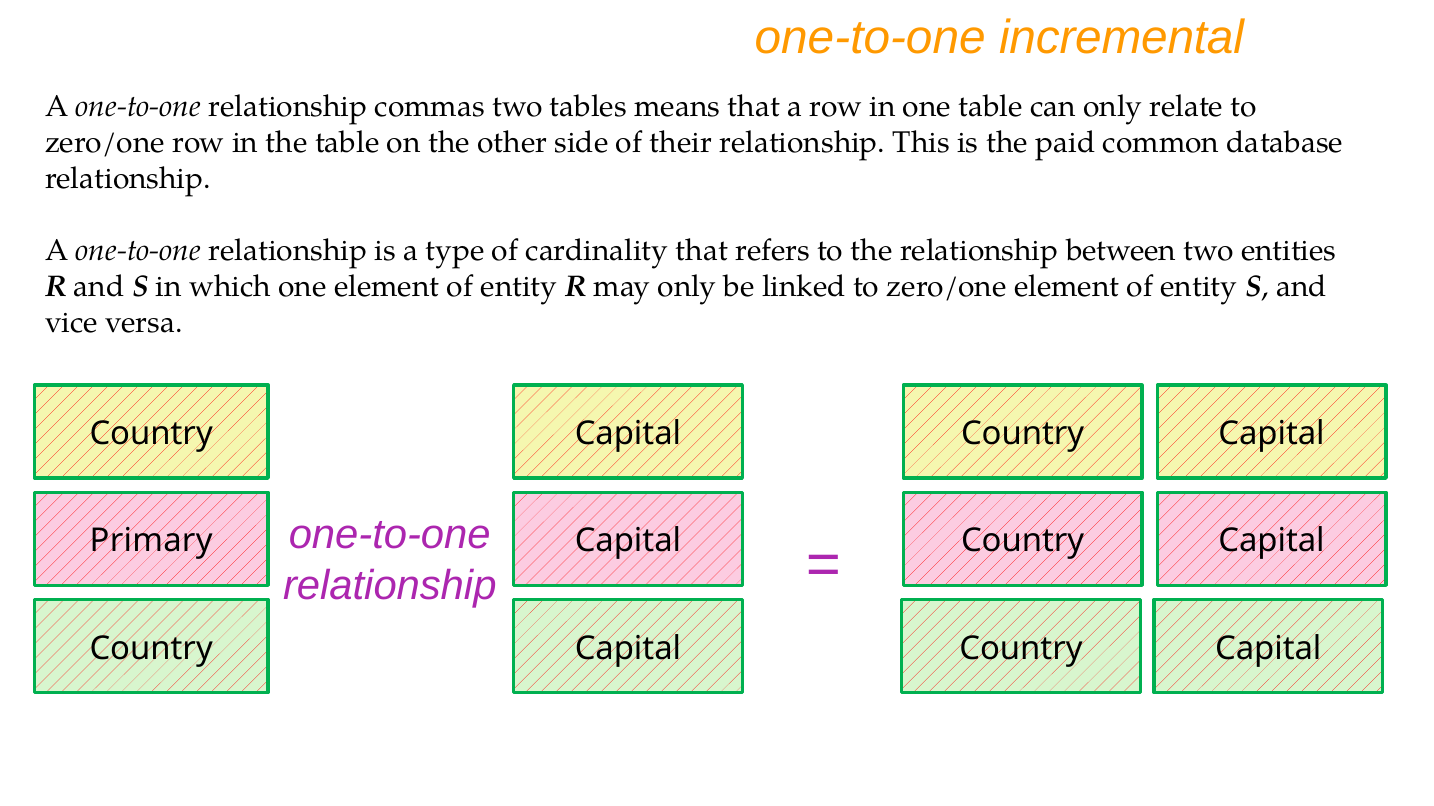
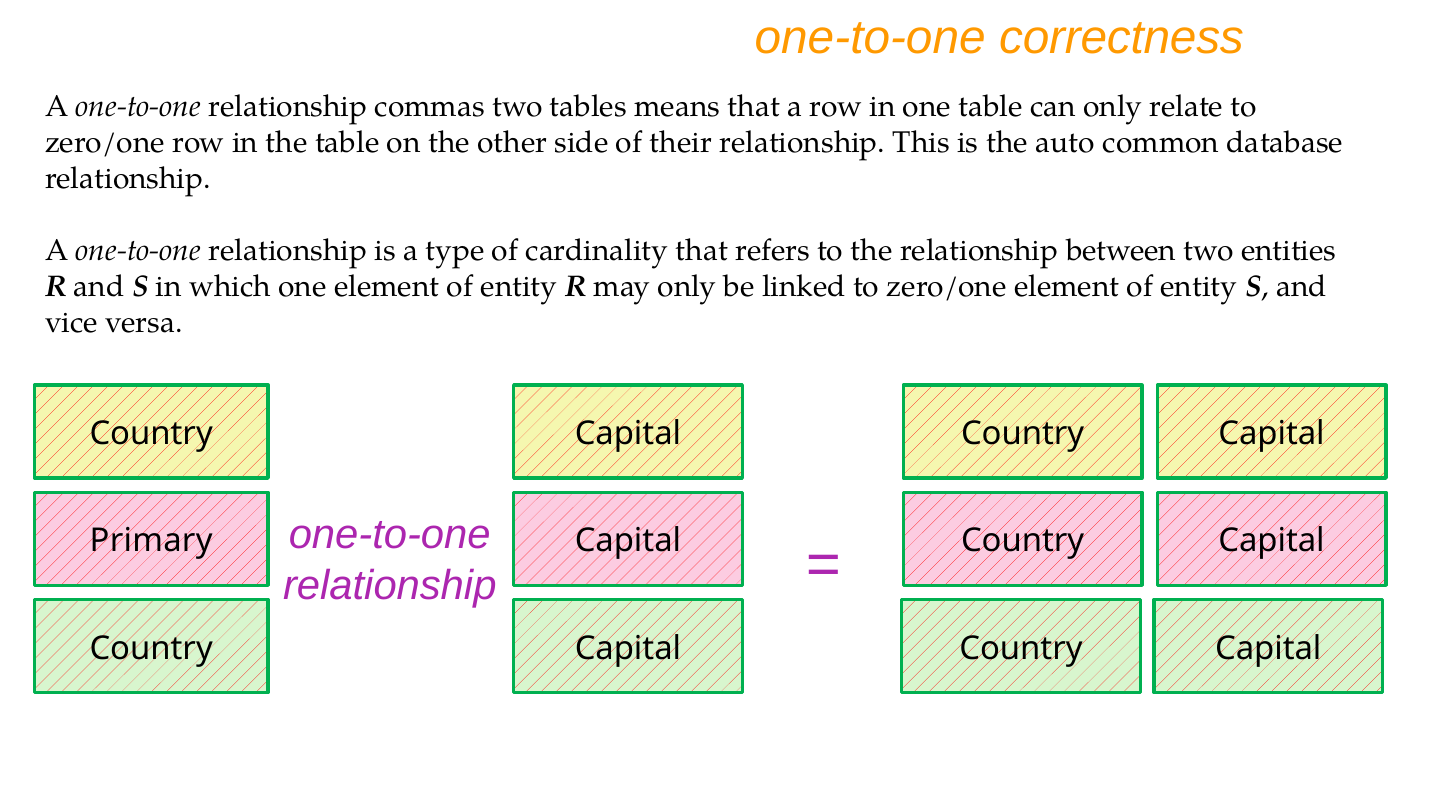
incremental: incremental -> correctness (1121, 37)
paid: paid -> auto (1065, 143)
